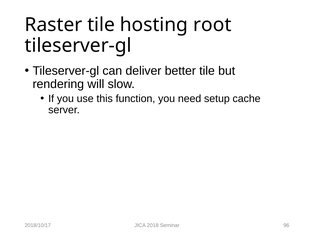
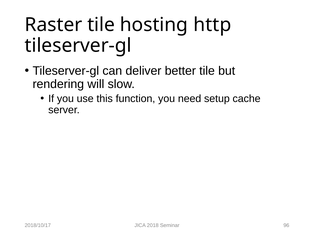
root: root -> http (212, 25)
